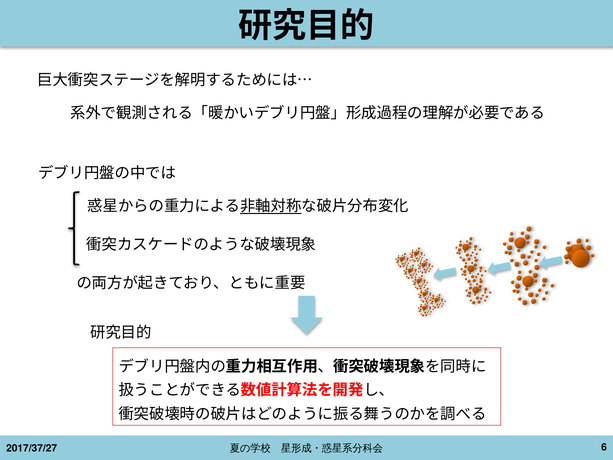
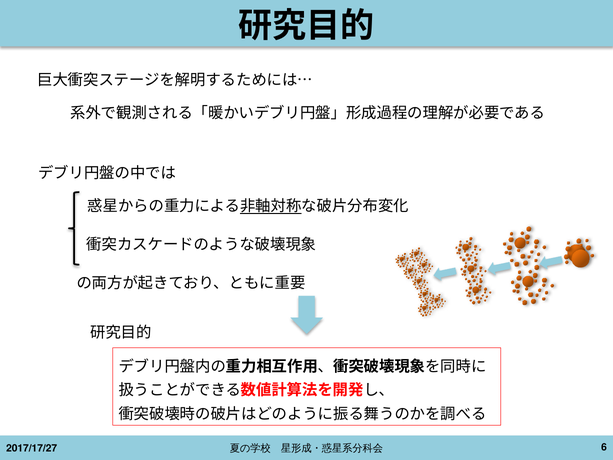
2017/37/27: 2017/37/27 -> 2017/17/27 (32, 448)
